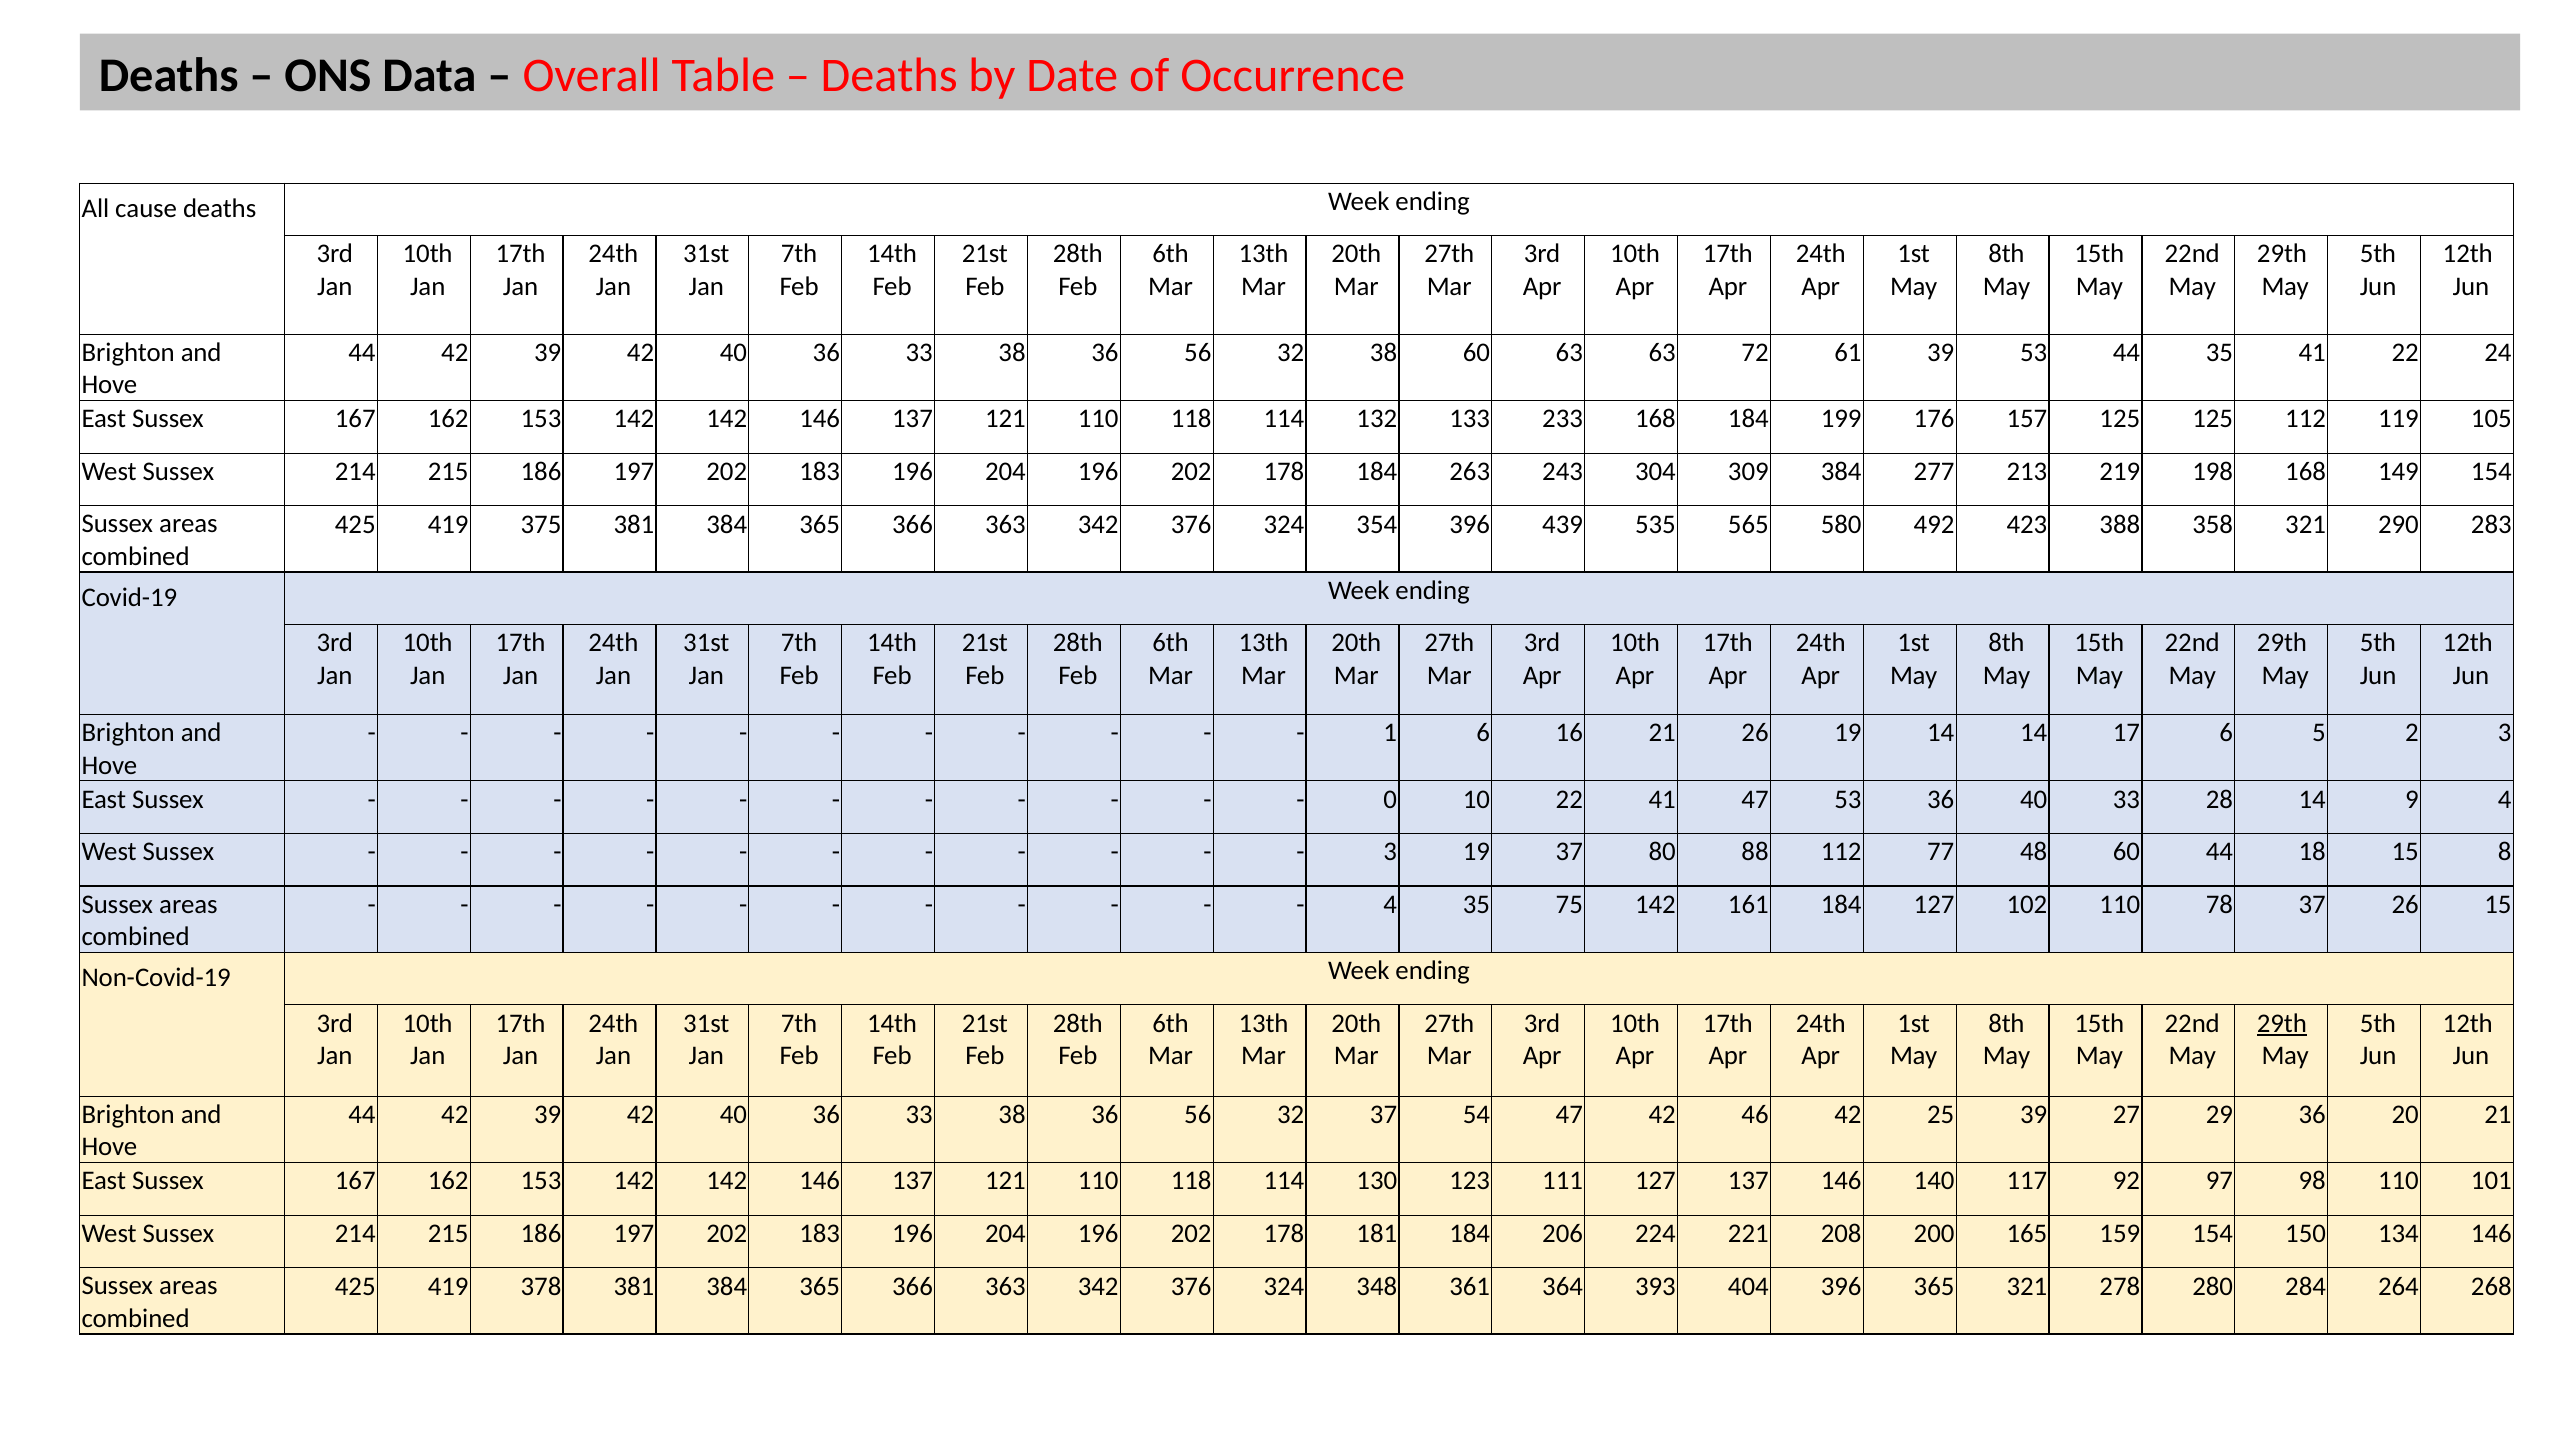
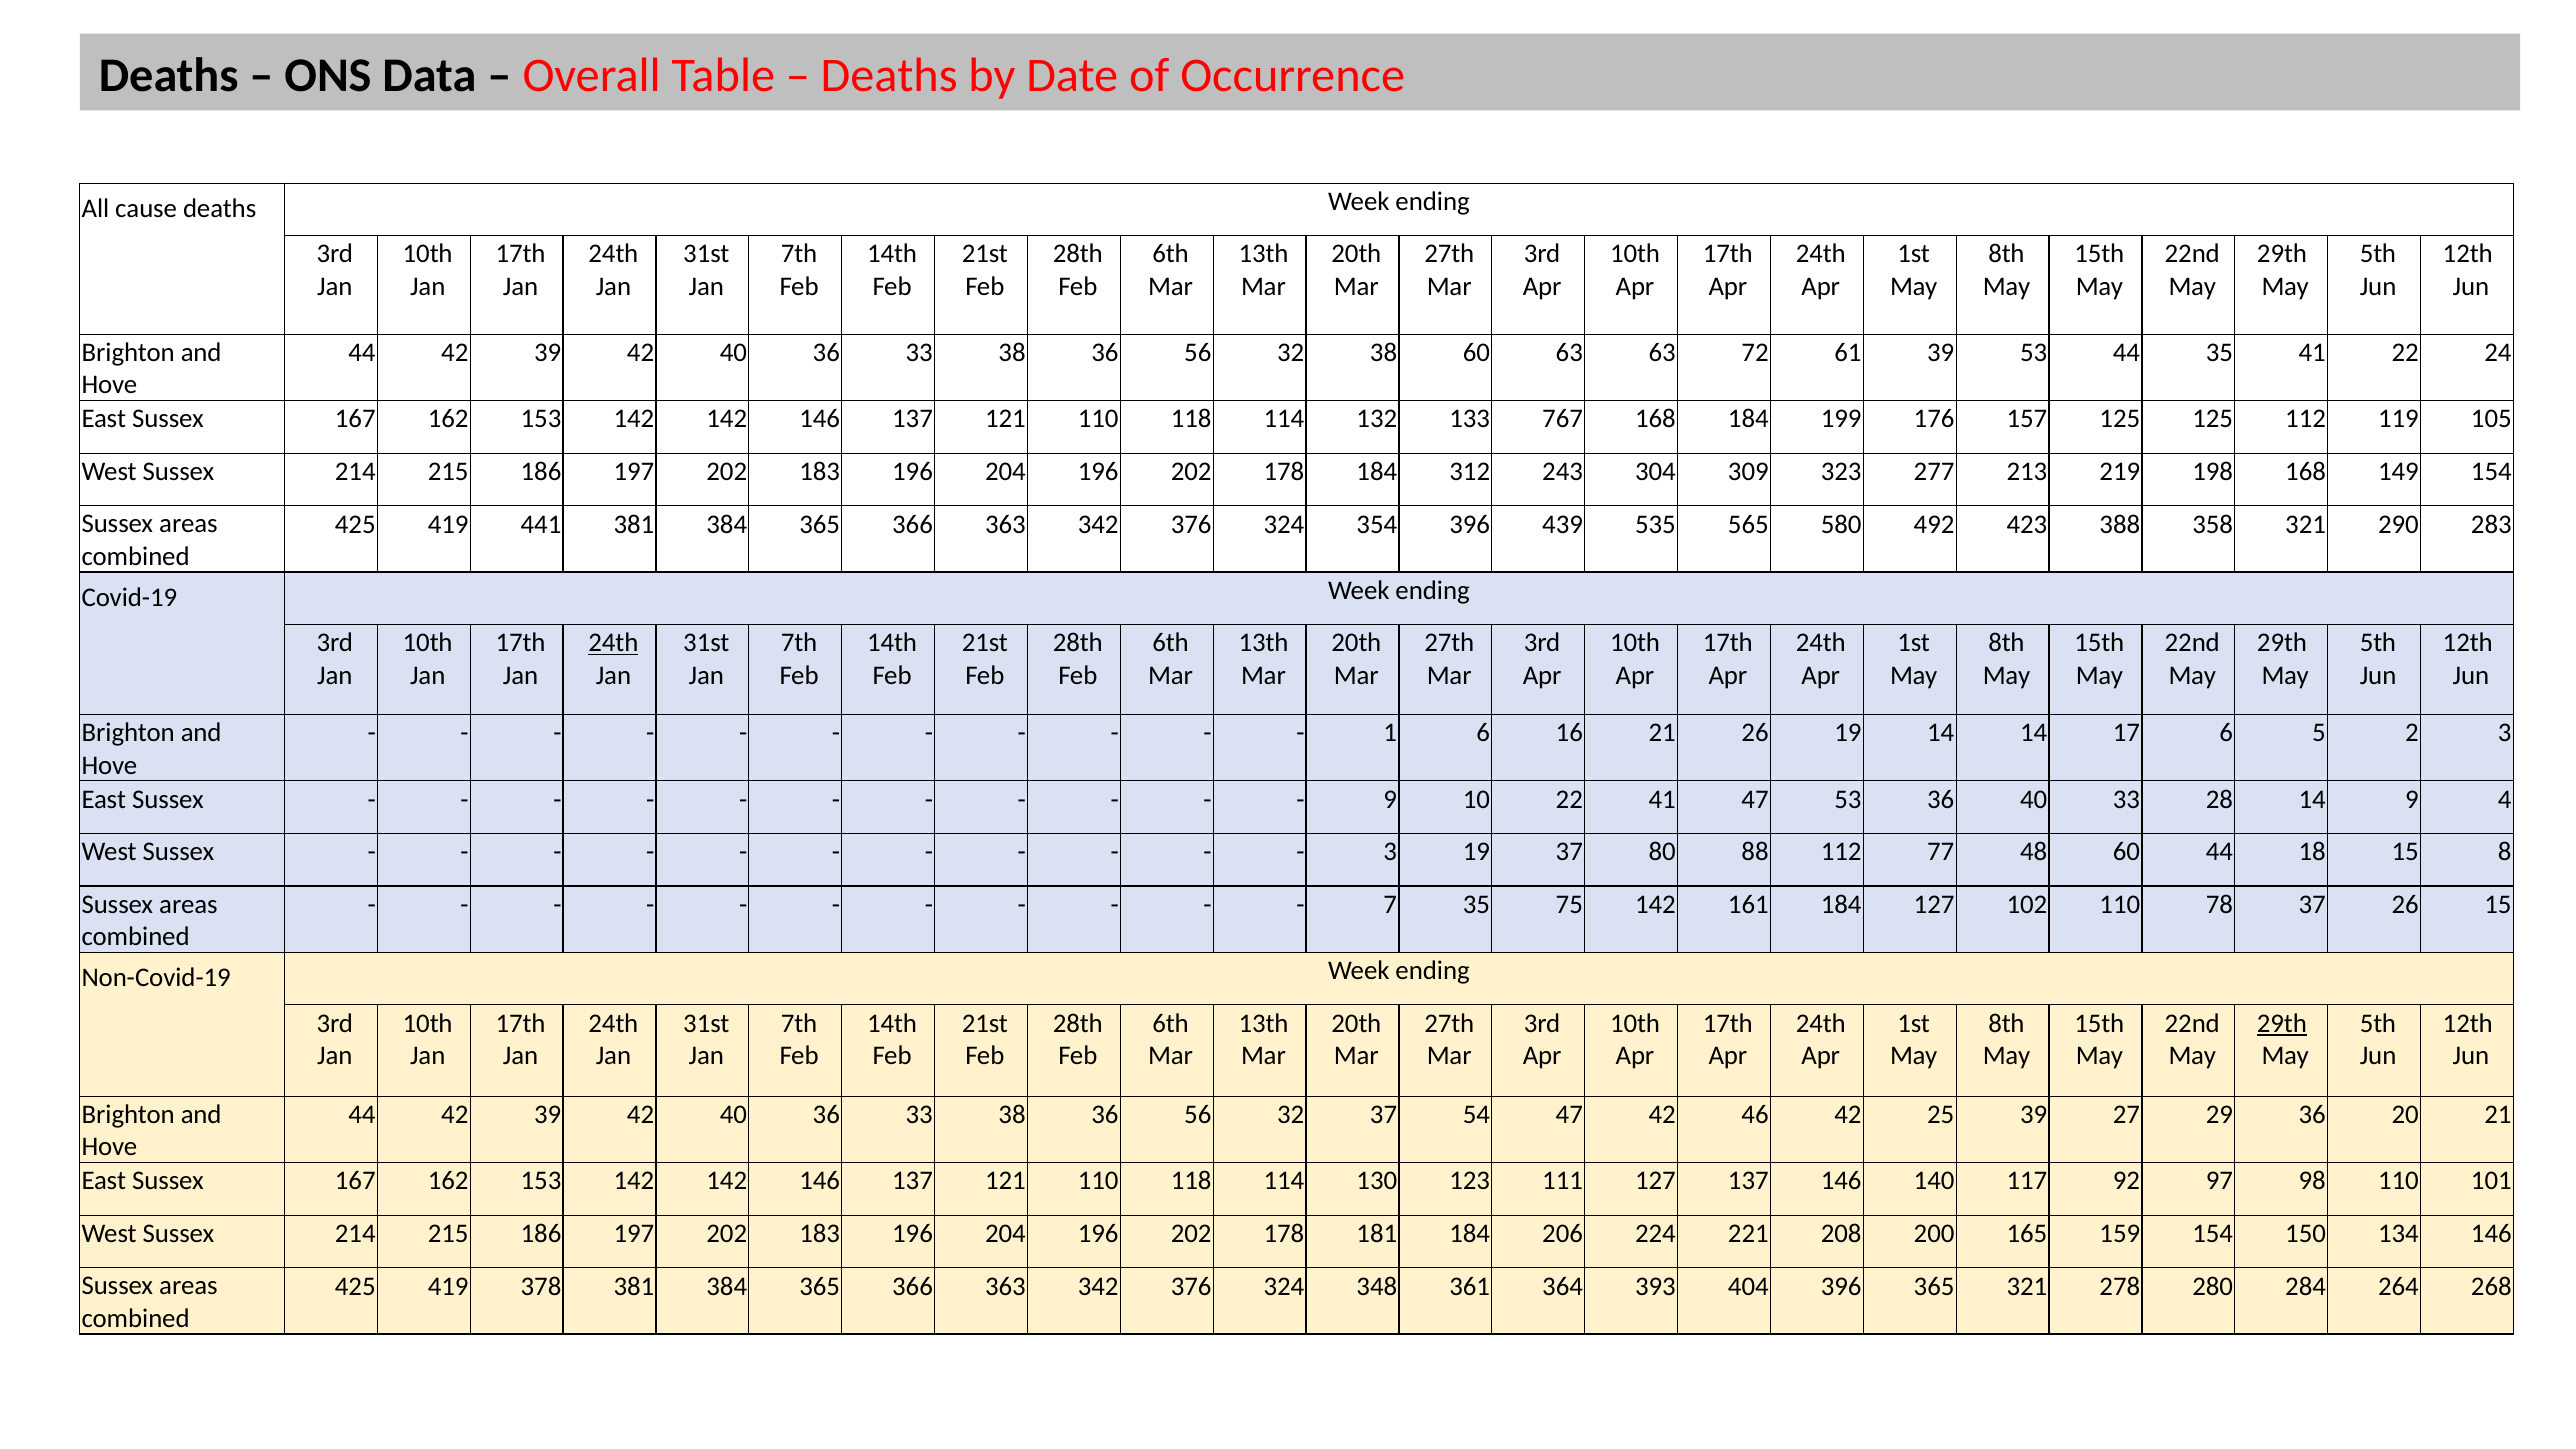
233: 233 -> 767 (1563, 419)
263: 263 -> 312 (1470, 472)
309 384: 384 -> 323 (1841, 472)
375: 375 -> 441 (541, 524)
24th underline: none -> present (613, 643)
0: 0 -> 9 (1390, 799)
4: 4 -> 7 (1390, 904)
